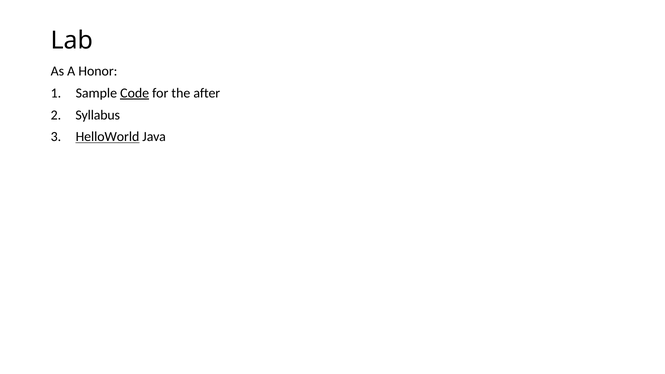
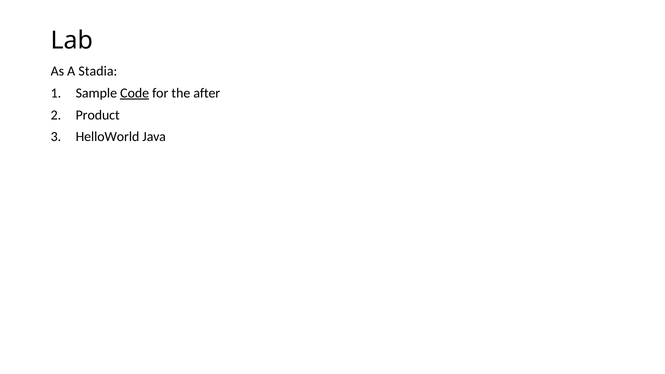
Honor: Honor -> Stadia (98, 71)
Syllabus: Syllabus -> Product (98, 115)
HelloWorld underline: present -> none (107, 137)
